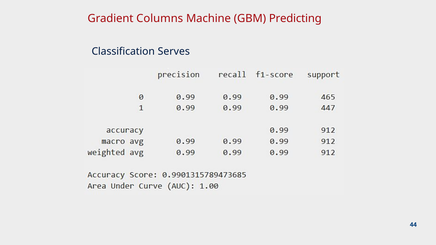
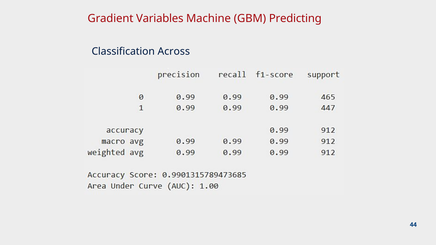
Columns: Columns -> Variables (160, 18)
Serves: Serves -> Across (174, 52)
